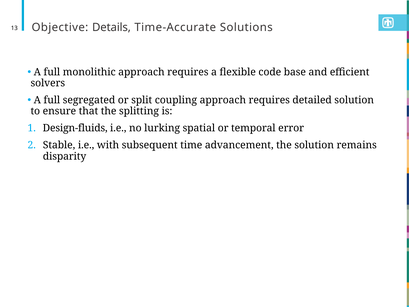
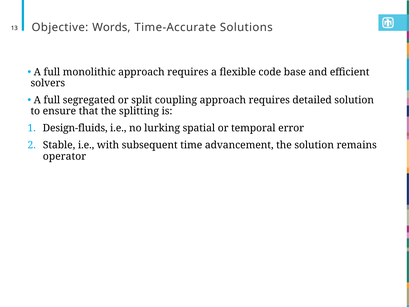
Details: Details -> Words (111, 27)
disparity: disparity -> operator (64, 156)
